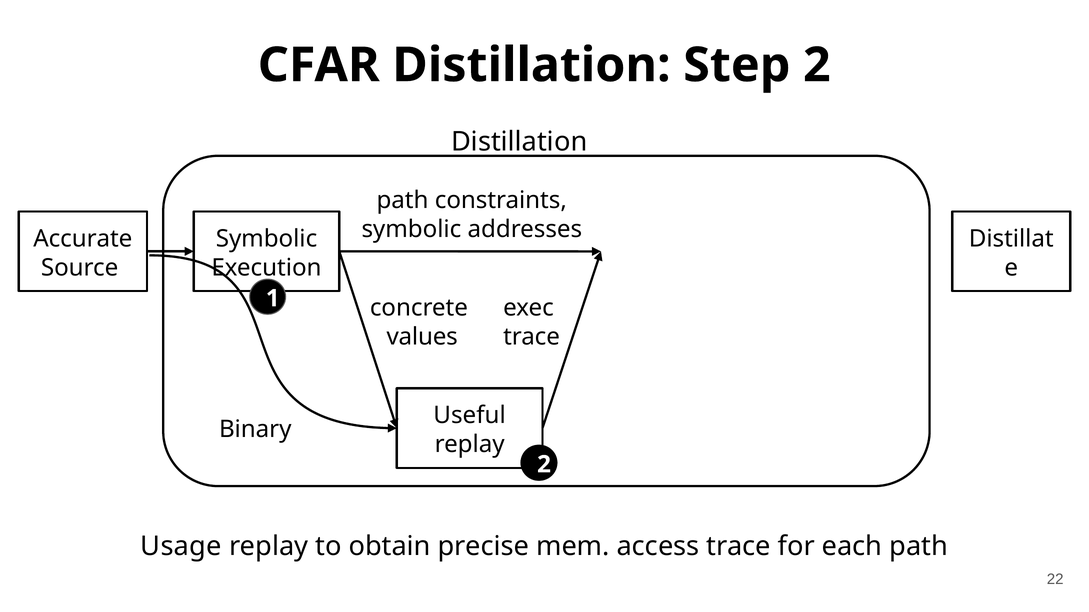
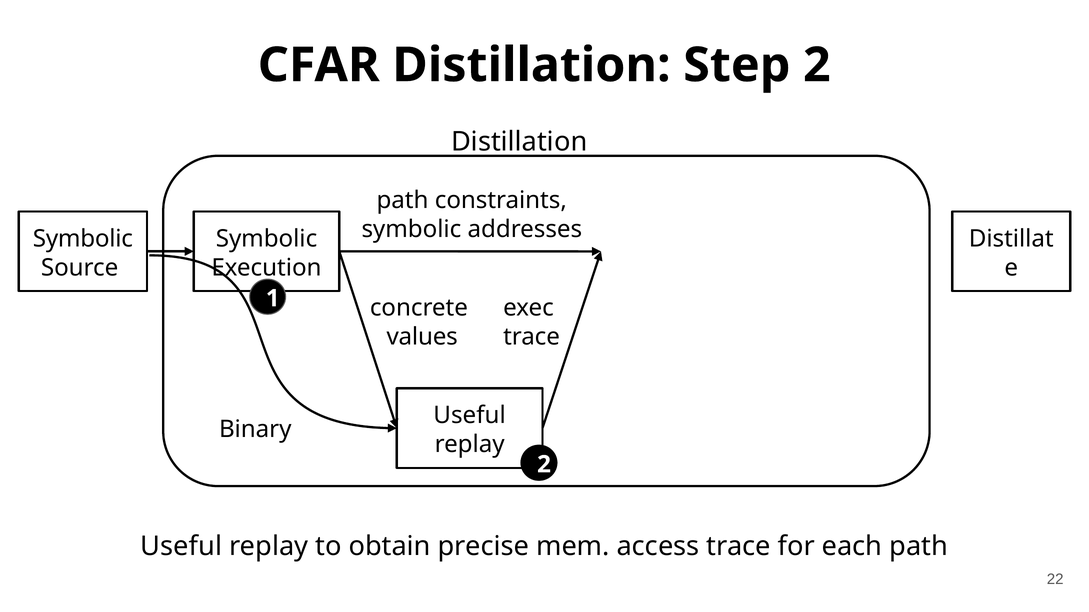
Accurate: Accurate -> Symbolic (83, 239)
Usage: Usage -> Useful (181, 547)
